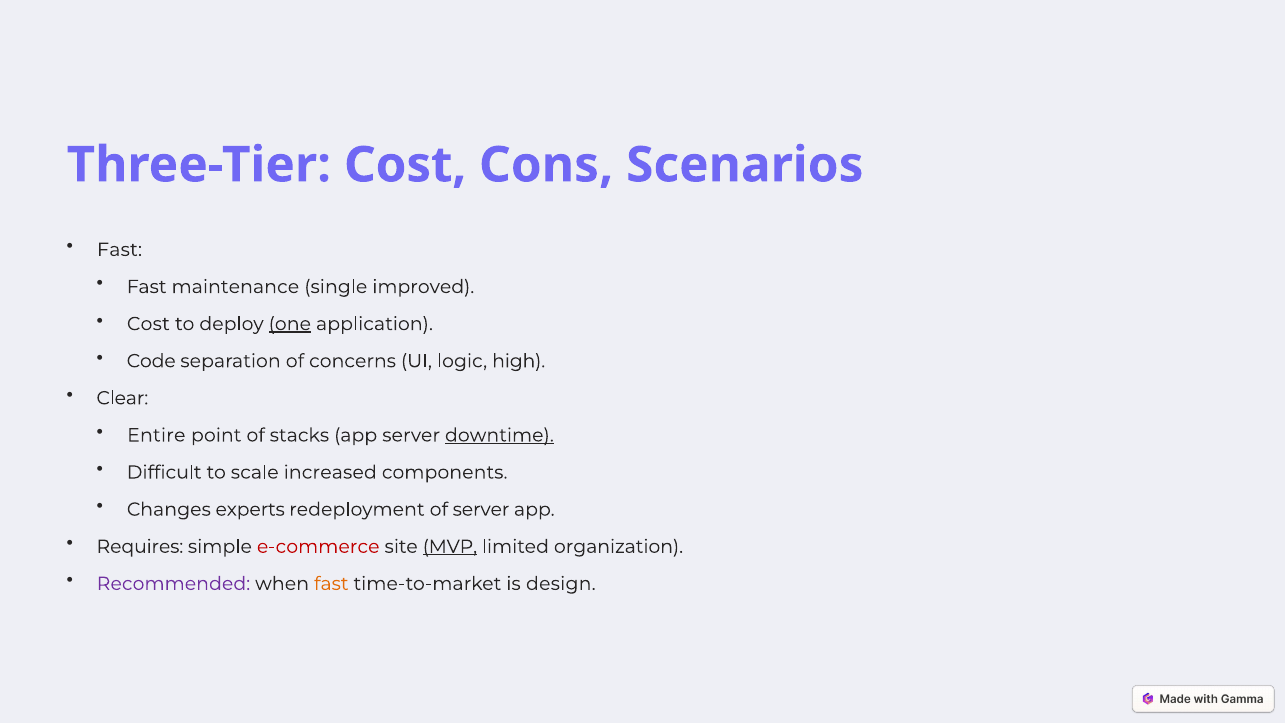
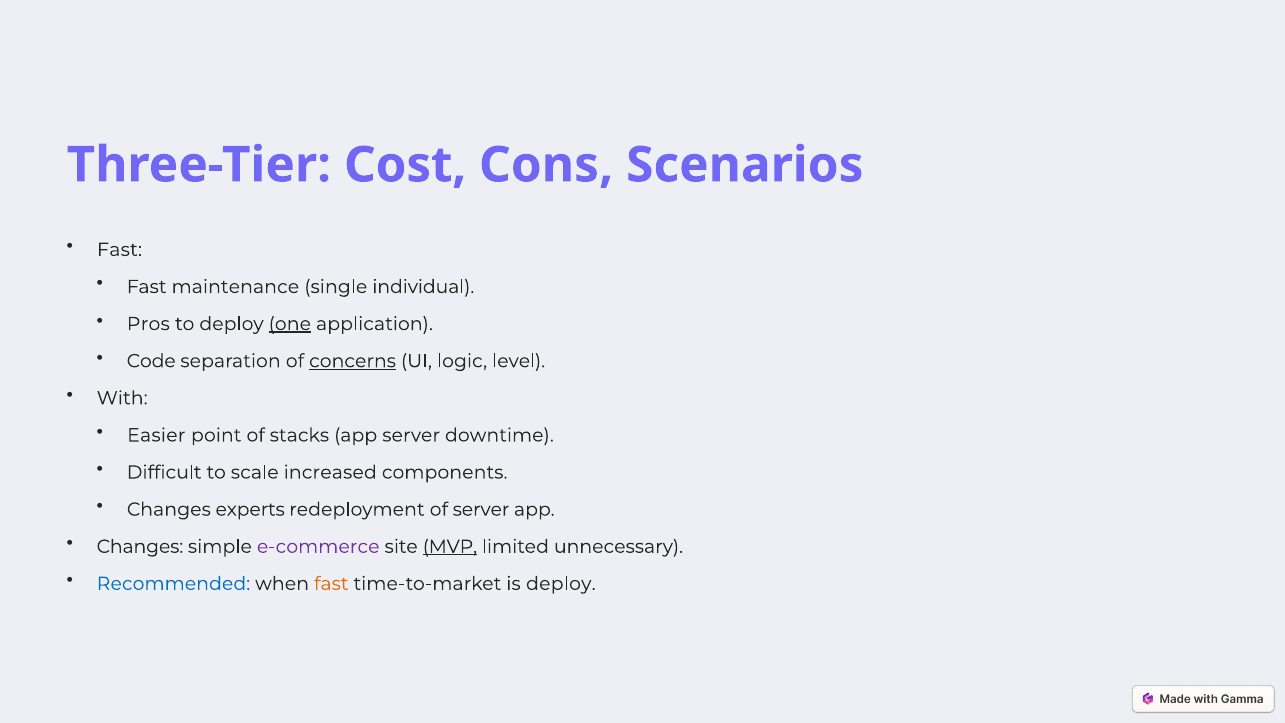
improved: improved -> individual (423, 287)
Cost: Cost -> Pros (148, 324)
concerns underline: none -> present (353, 361)
high: high -> level (519, 361)
Clear: Clear -> With (122, 398)
Entire: Entire -> Easier (156, 435)
downtime underline: present -> none (499, 435)
Requires: Requires -> Changes (140, 546)
e-commerce colour: red -> purple (318, 546)
organization: organization -> unnecessary (619, 546)
Recommended colour: purple -> blue (173, 584)
is design: design -> deploy (561, 584)
